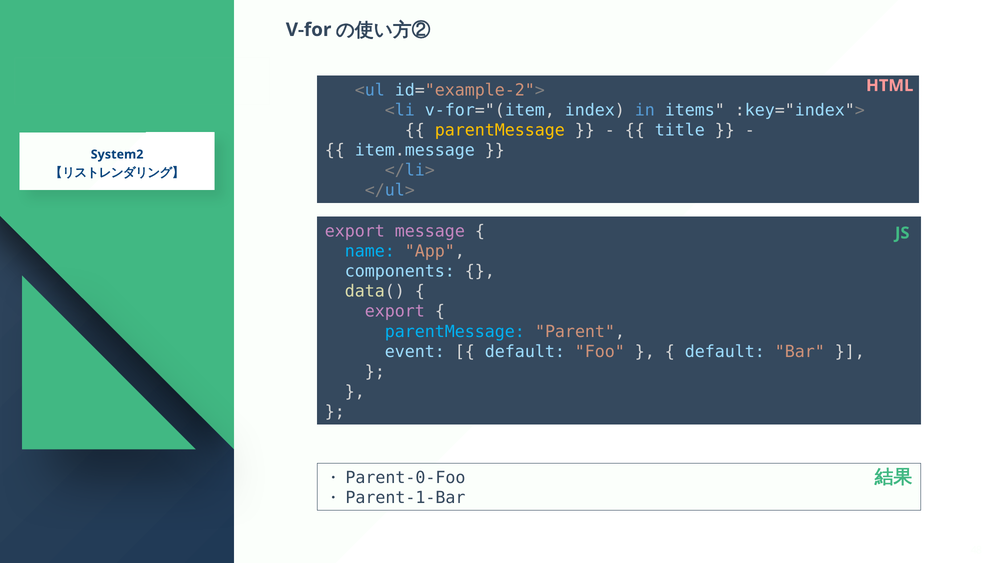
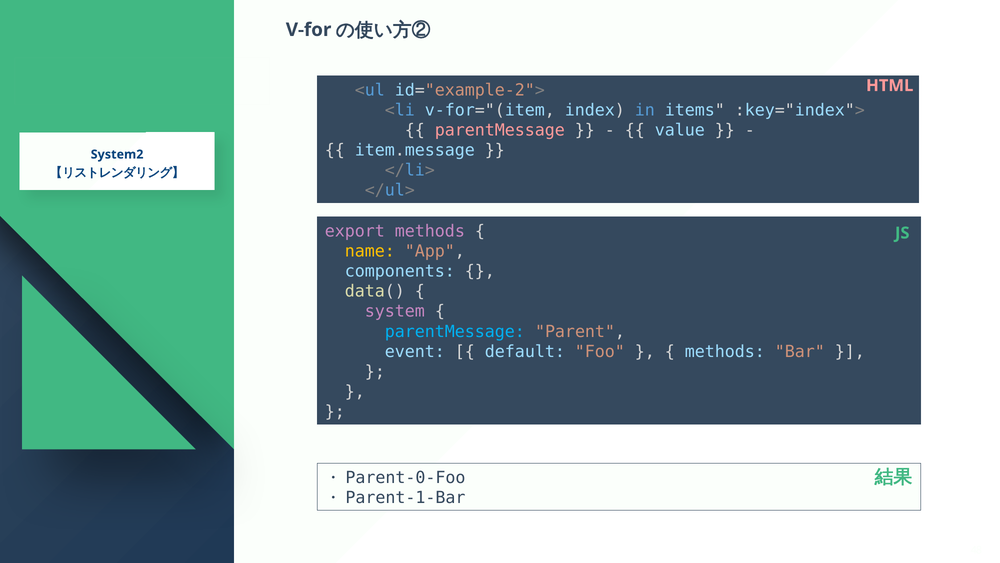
parentMessage colour: yellow -> pink (500, 130)
title: title -> value (680, 130)
export message: message -> methods (430, 231)
name colour: light blue -> yellow (370, 251)
export: export -> system (395, 311)
default: default -> methods (725, 351)
